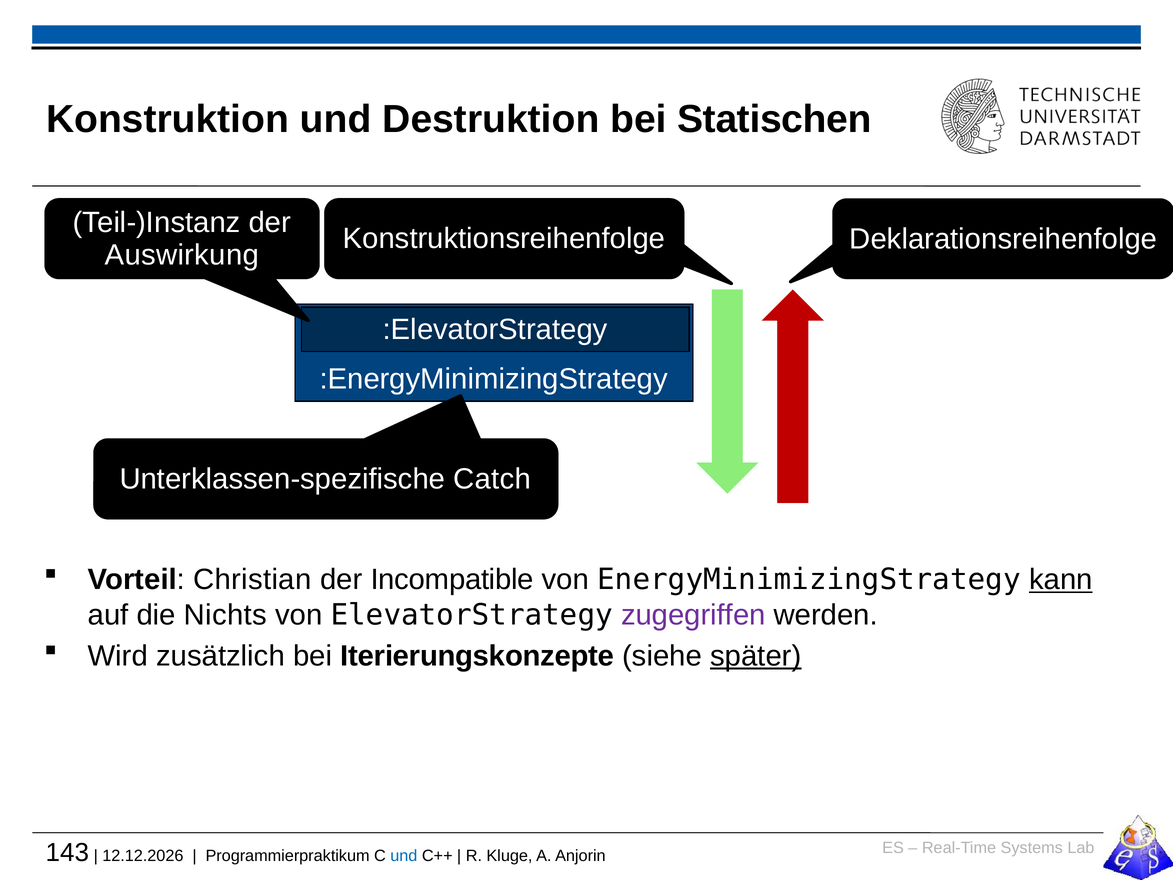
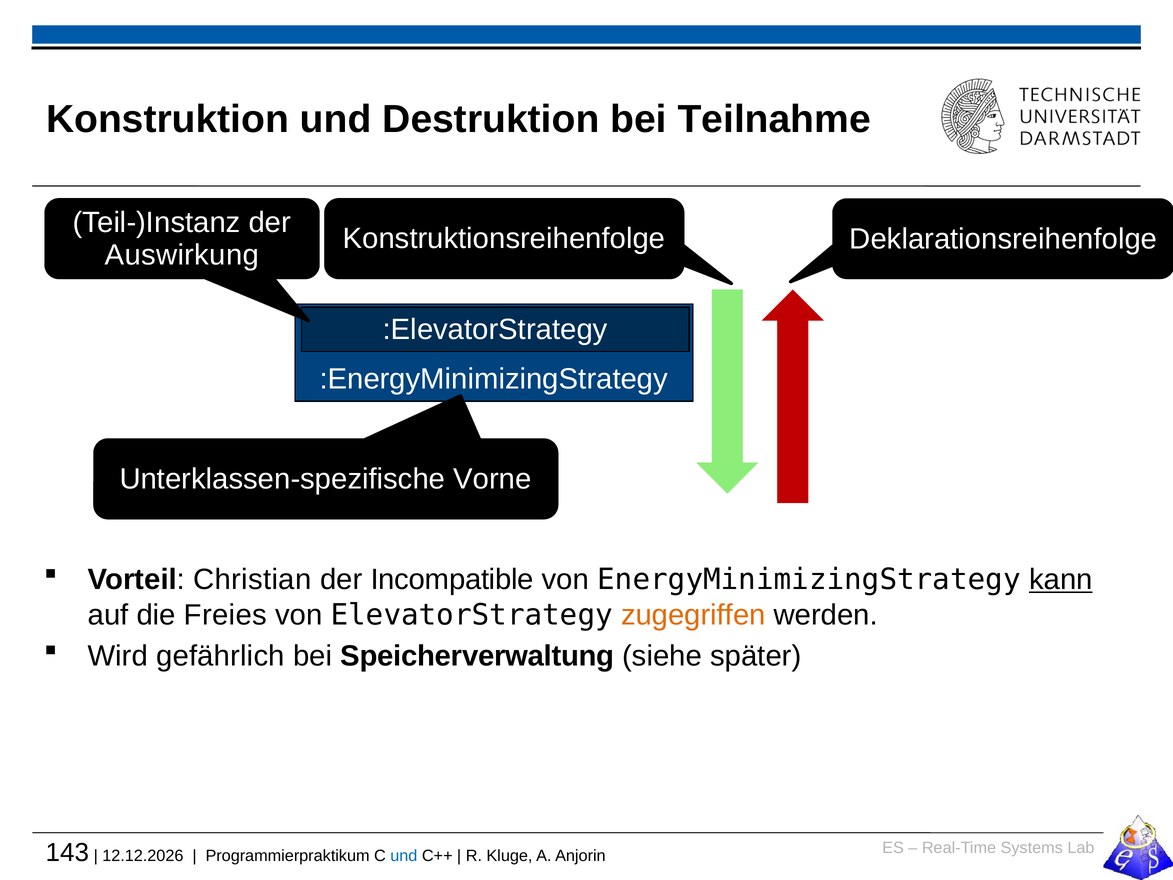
Statischen: Statischen -> Teilnahme (774, 119)
Catch: Catch -> Vorne (492, 479)
Nichts: Nichts -> Freies (225, 615)
zugegriffen colour: purple -> orange (693, 615)
zusätzlich: zusätzlich -> gefährlich (220, 656)
Iterierungskonzepte: Iterierungskonzepte -> Speicherverwaltung (477, 656)
später underline: present -> none (756, 656)
